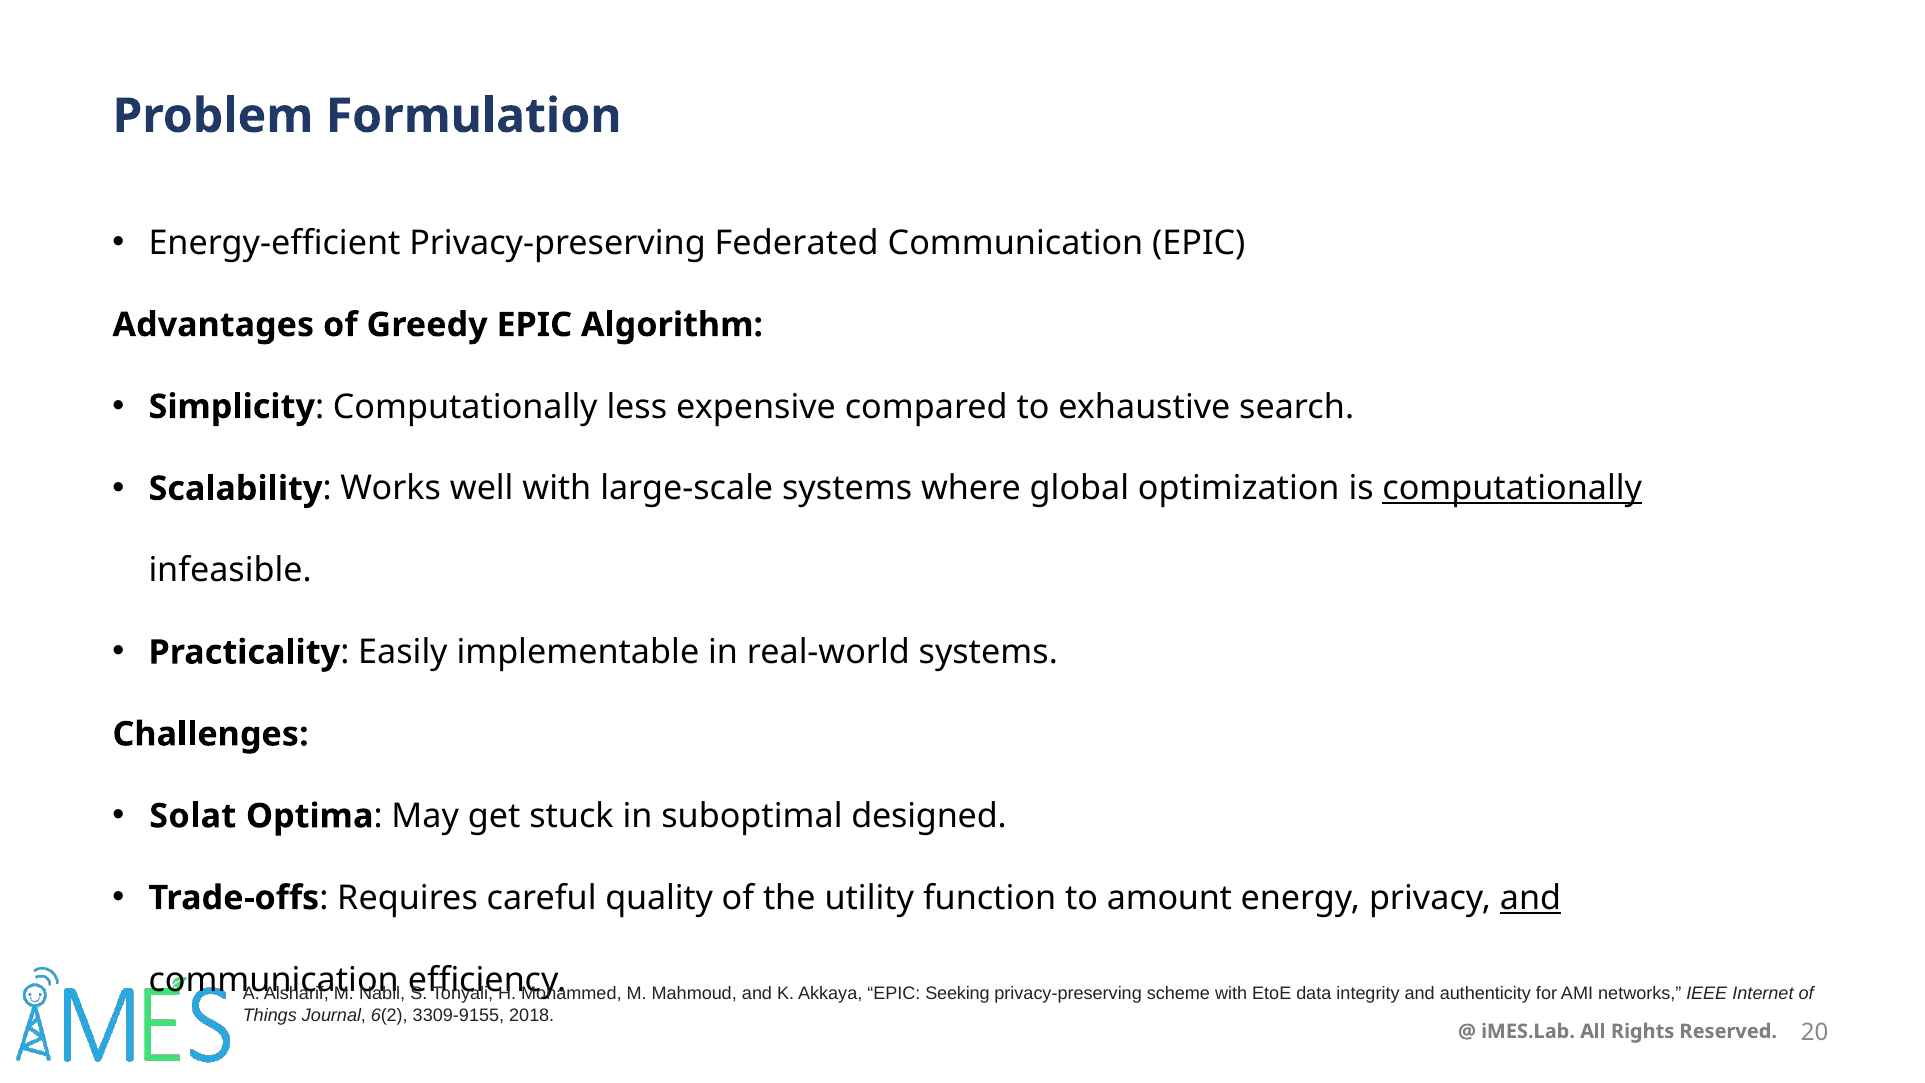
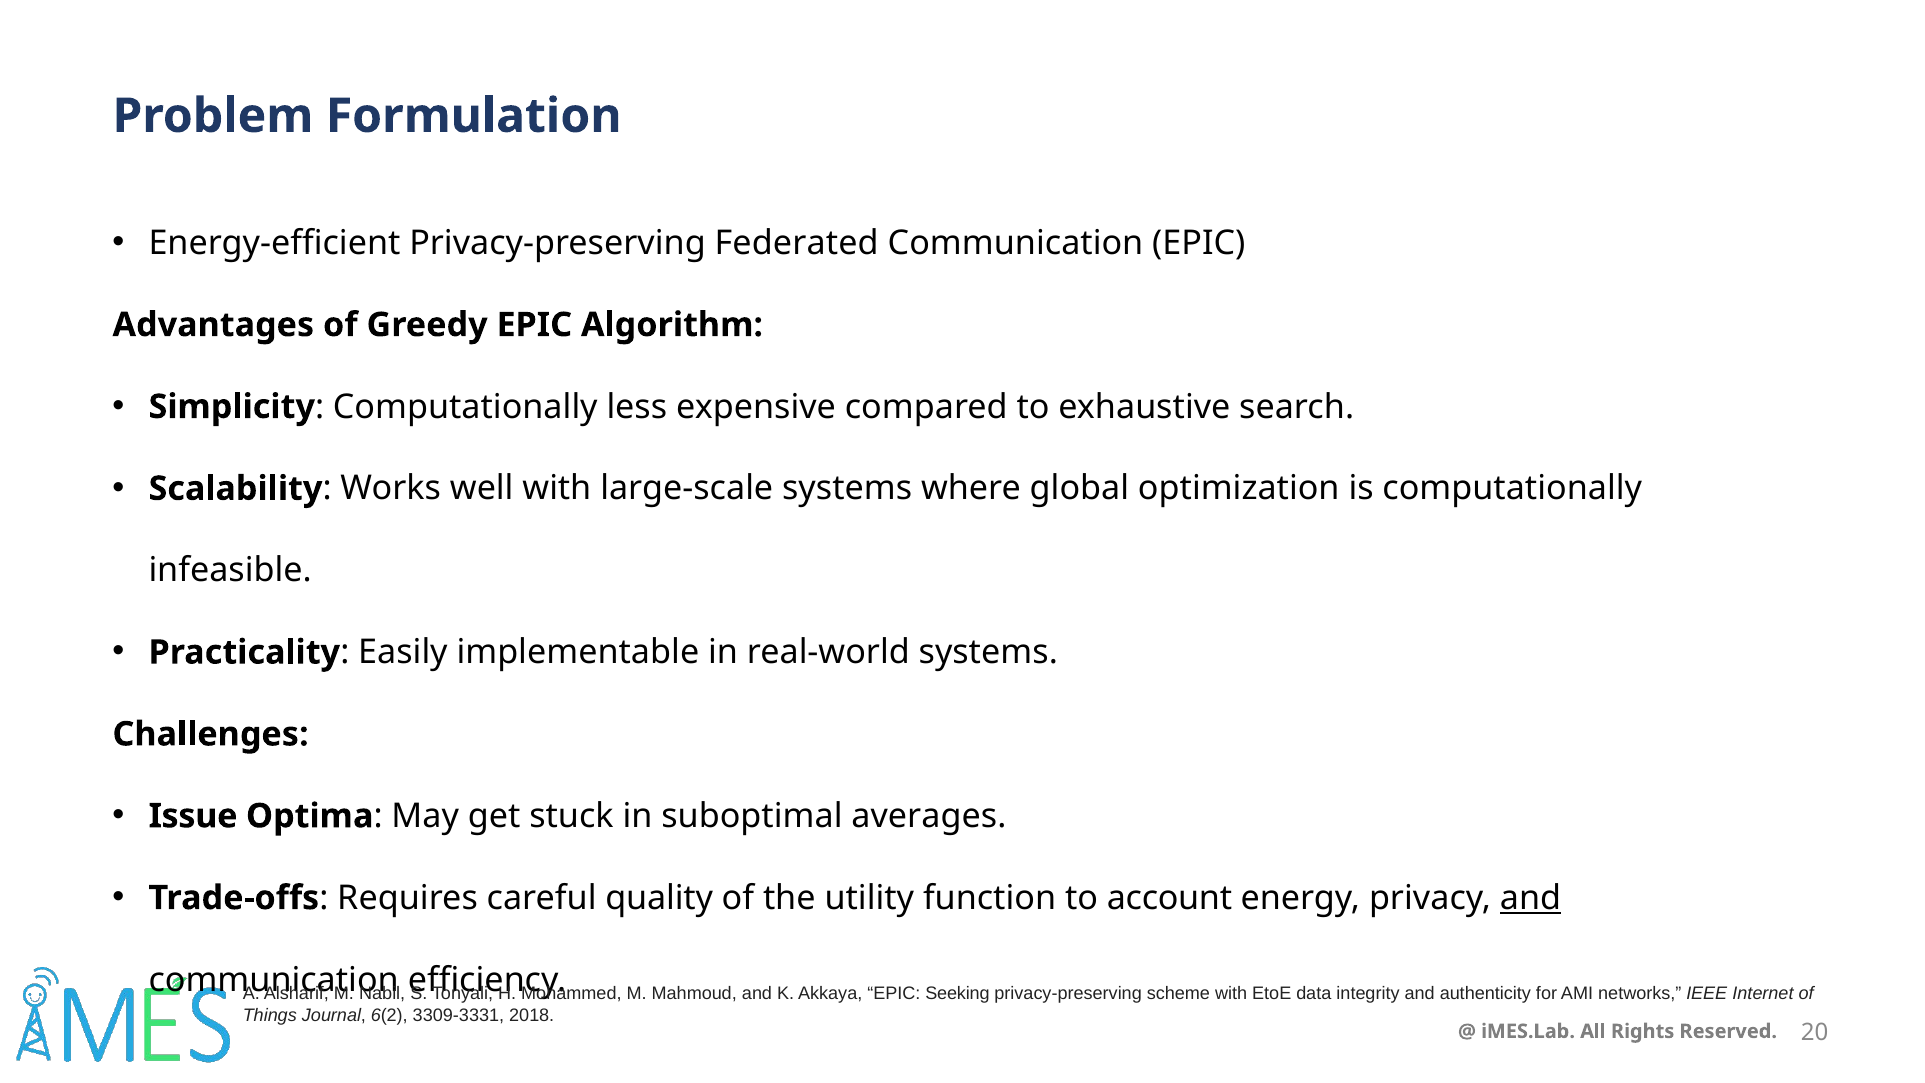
computationally underline: present -> none (1512, 489)
Solat: Solat -> Issue (193, 816)
designed: designed -> averages (929, 816)
amount: amount -> account (1169, 898)
3309-9155: 3309-9155 -> 3309-3331 (458, 1015)
